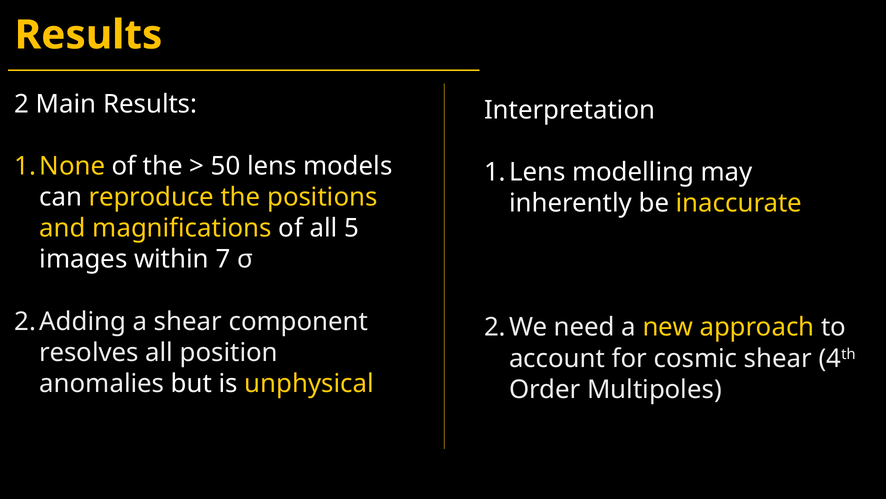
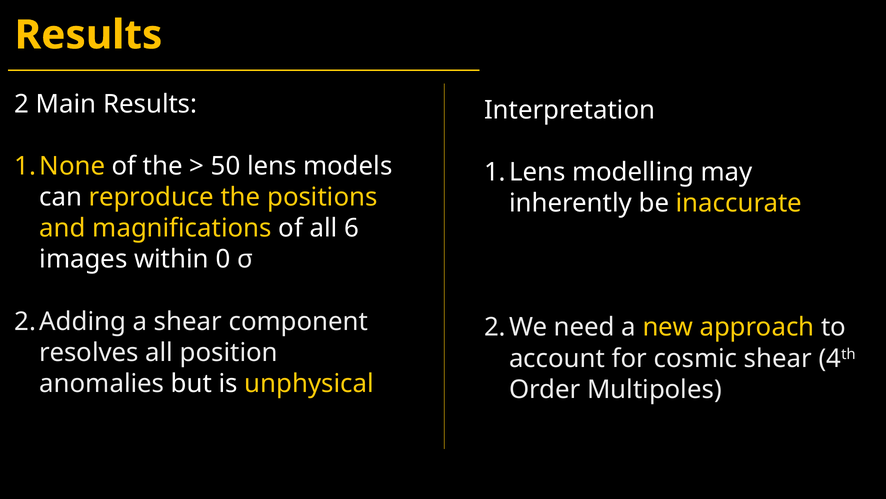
5: 5 -> 6 (351, 228)
7: 7 -> 0 (223, 259)
